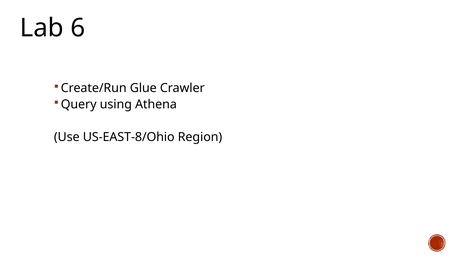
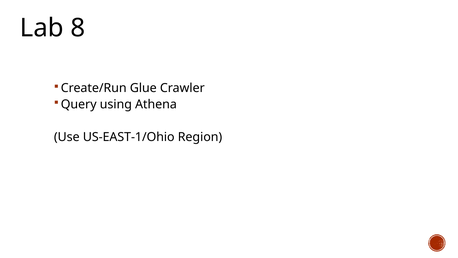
6: 6 -> 8 (78, 28)
US-EAST-8/Ohio: US-EAST-8/Ohio -> US-EAST-1/Ohio (129, 137)
